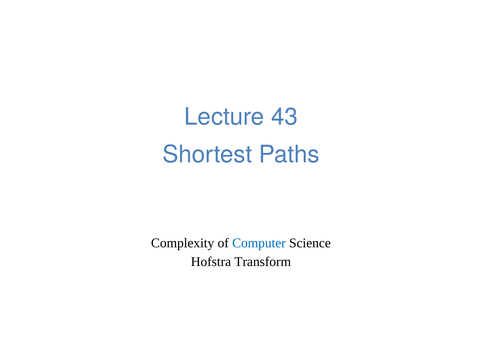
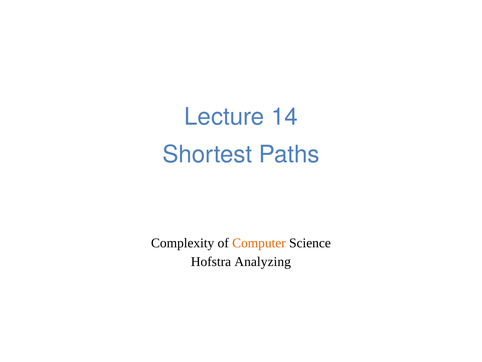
43: 43 -> 14 (284, 117)
Computer colour: blue -> orange (259, 243)
Transform: Transform -> Analyzing (263, 261)
